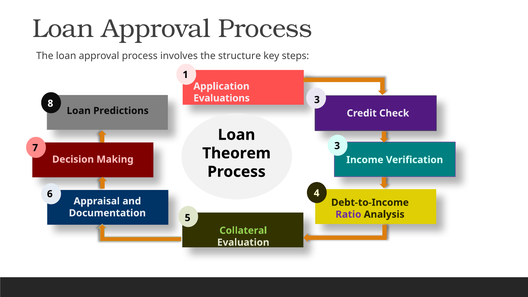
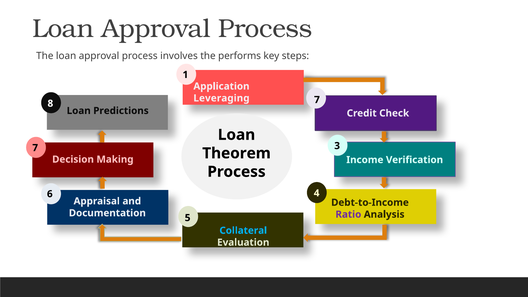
structure: structure -> performs (240, 56)
Evaluations: Evaluations -> Leveraging (221, 98)
8 3: 3 -> 7 (317, 100)
Collateral colour: light green -> light blue (243, 231)
